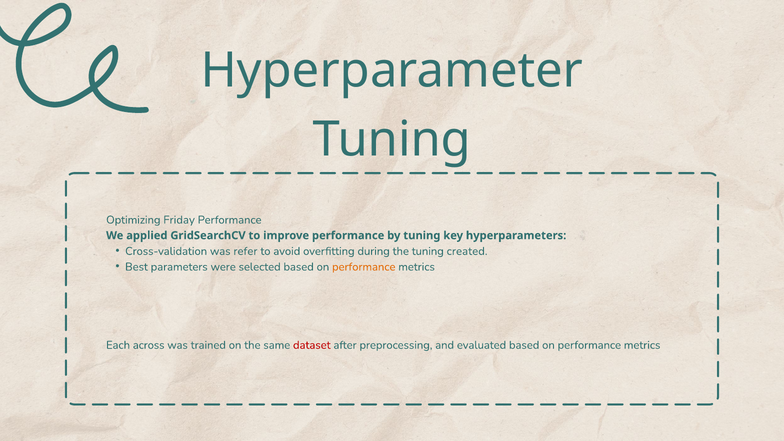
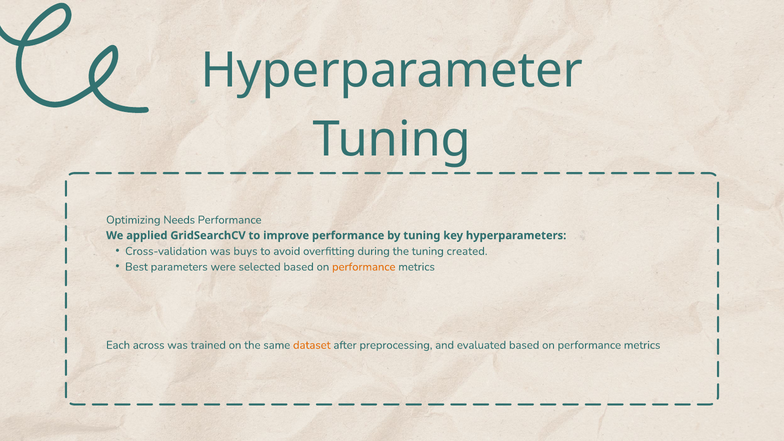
Friday: Friday -> Needs (179, 220)
refer: refer -> buys (245, 251)
dataset colour: red -> orange (312, 345)
